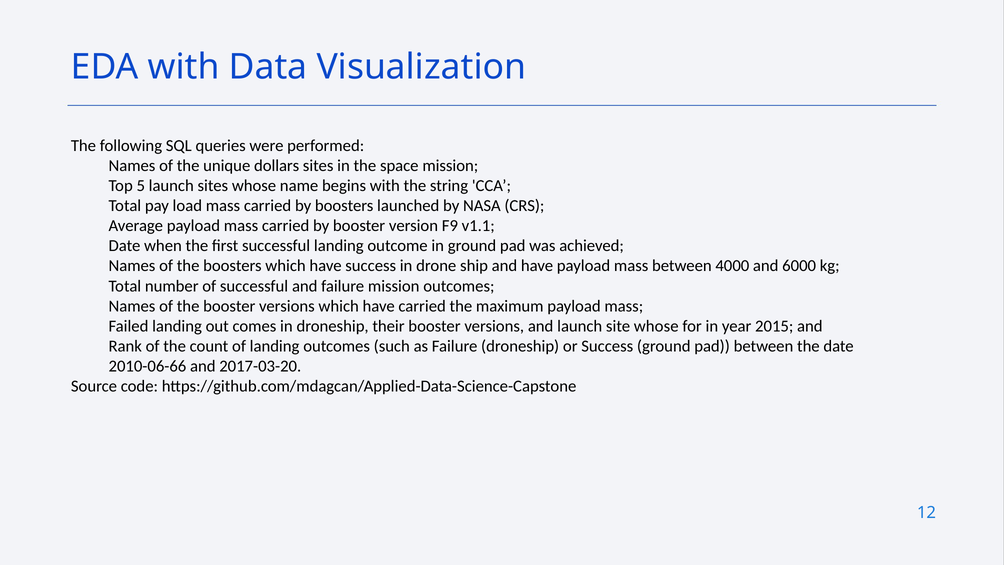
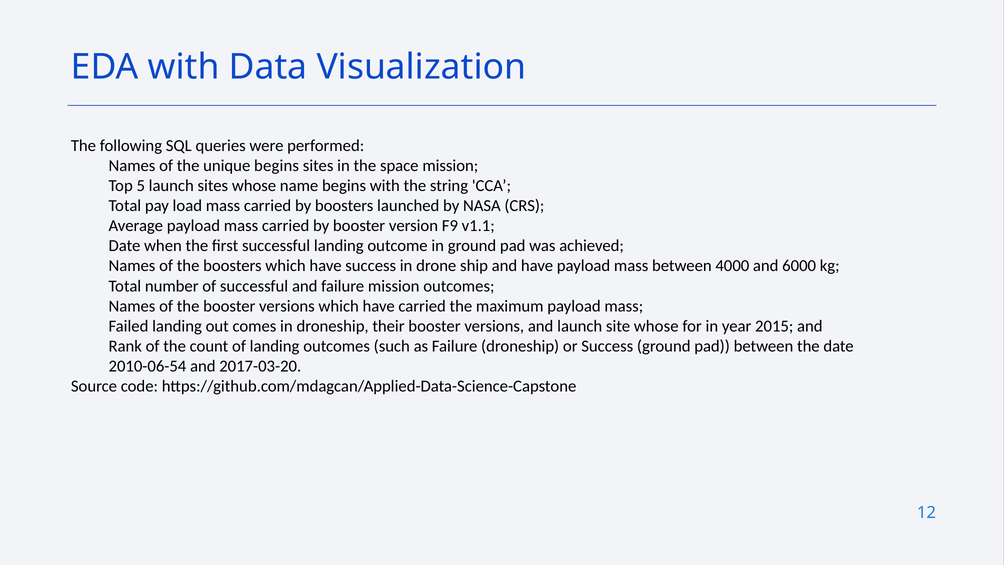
unique dollars: dollars -> begins (277, 166)
2010-06-66: 2010-06-66 -> 2010-06-54 (147, 366)
